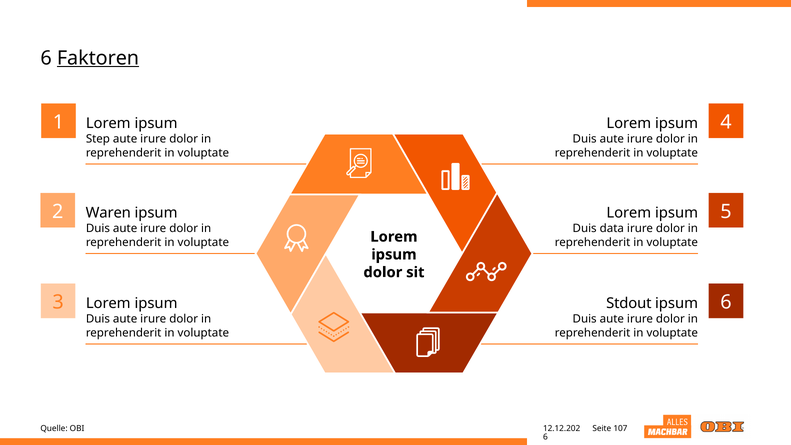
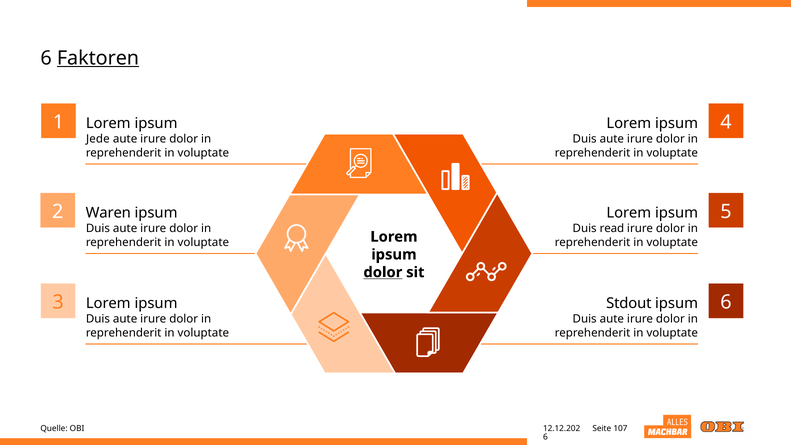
Step: Step -> Jede (98, 139)
data: data -> read (612, 228)
dolor underline: none -> present (383, 272)
